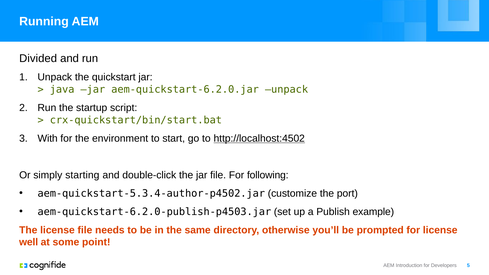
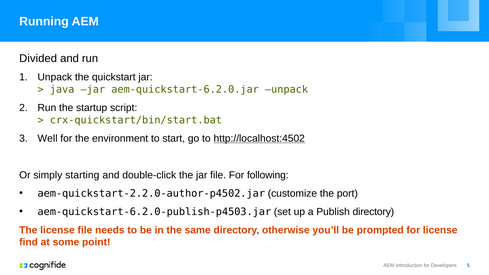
With: With -> Well (48, 138)
aem-quickstart-5.3.4-author-p4502.jar: aem-quickstart-5.3.4-author-p4502.jar -> aem-quickstart-2.2.0-author-p4502.jar (151, 193)
Publish example: example -> directory (373, 212)
well: well -> find (29, 242)
